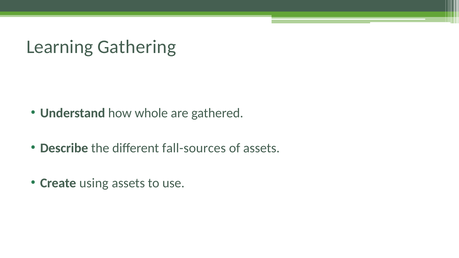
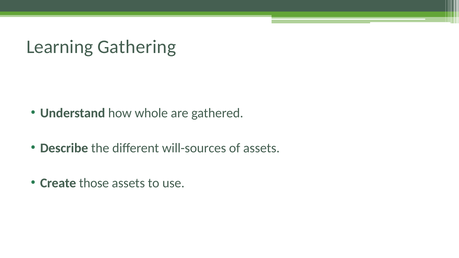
fall-sources: fall-sources -> will-sources (194, 148)
using: using -> those (94, 183)
